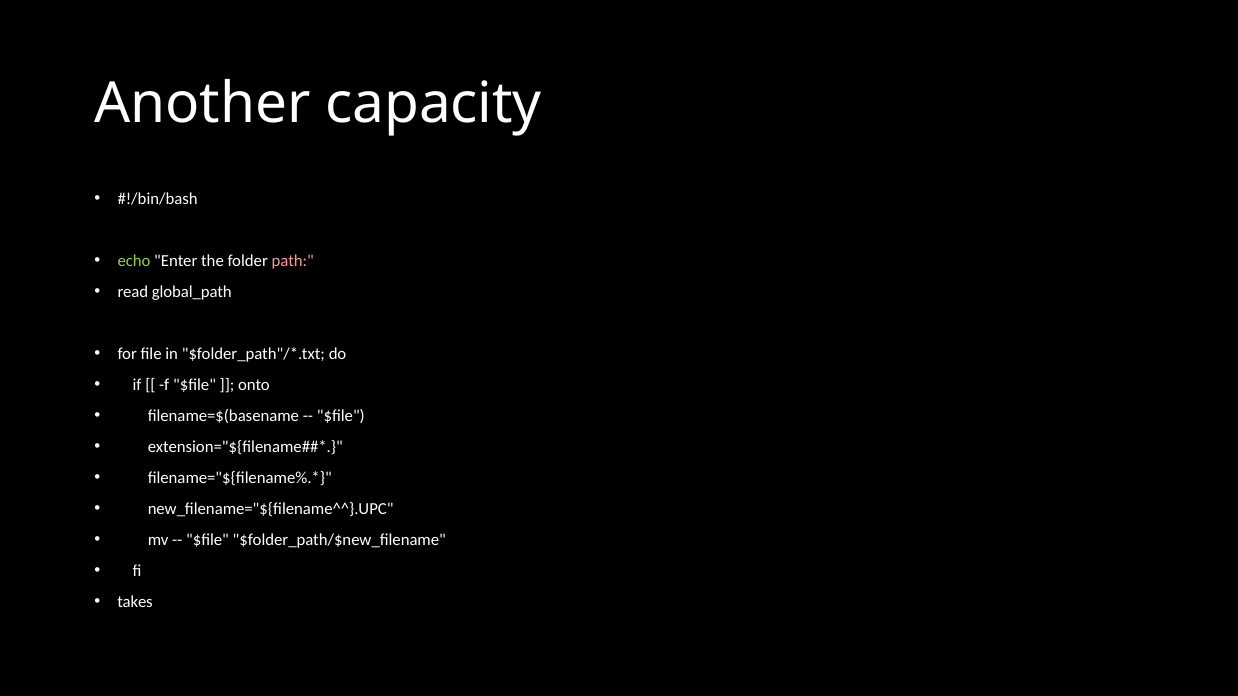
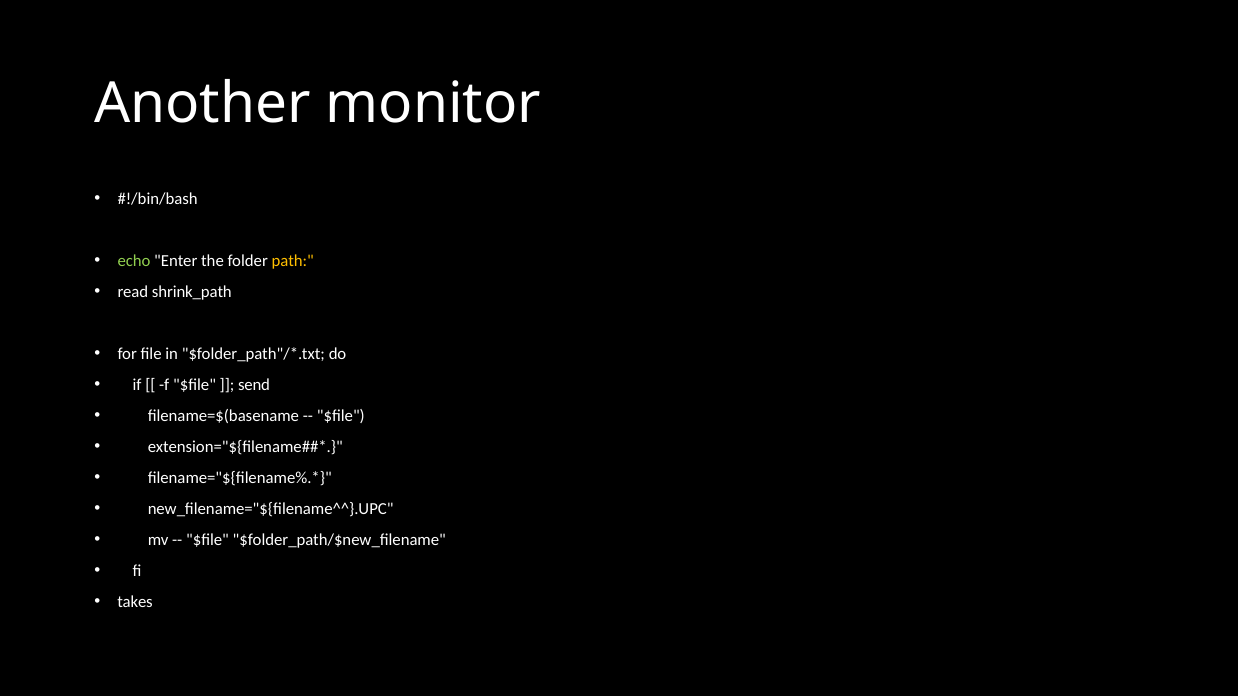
capacity: capacity -> monitor (433, 104)
path colour: pink -> yellow (293, 261)
global_path: global_path -> shrink_path (192, 292)
onto: onto -> send (254, 385)
